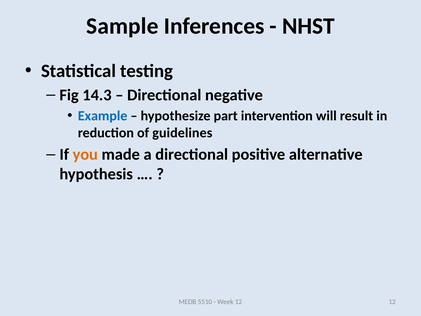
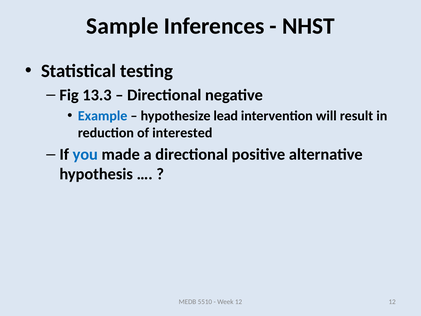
14.3: 14.3 -> 13.3 (97, 95)
part: part -> lead (226, 116)
guidelines: guidelines -> interested (182, 133)
you colour: orange -> blue (85, 154)
